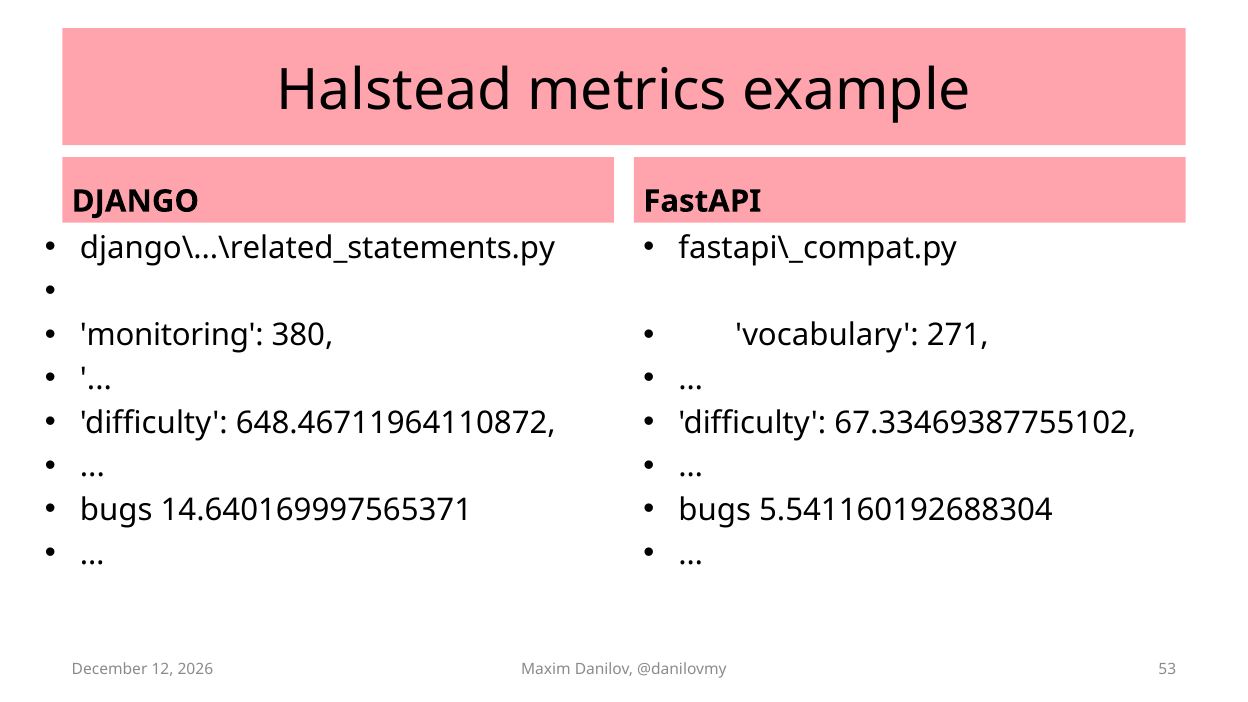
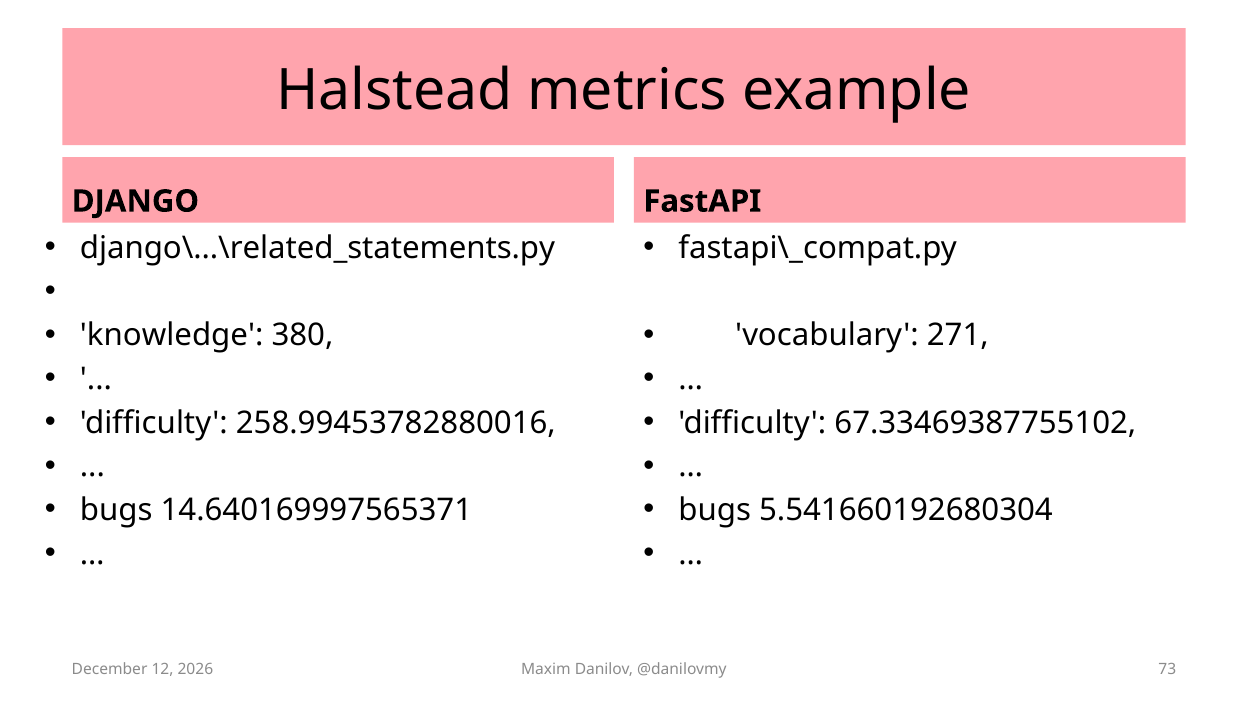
monitoring: monitoring -> knowledge (172, 336)
648.46711964110872: 648.46711964110872 -> 258.99453782880016 (396, 423)
5.541160192688304: 5.541160192688304 -> 5.541660192680304 (906, 510)
53: 53 -> 73 (1167, 669)
